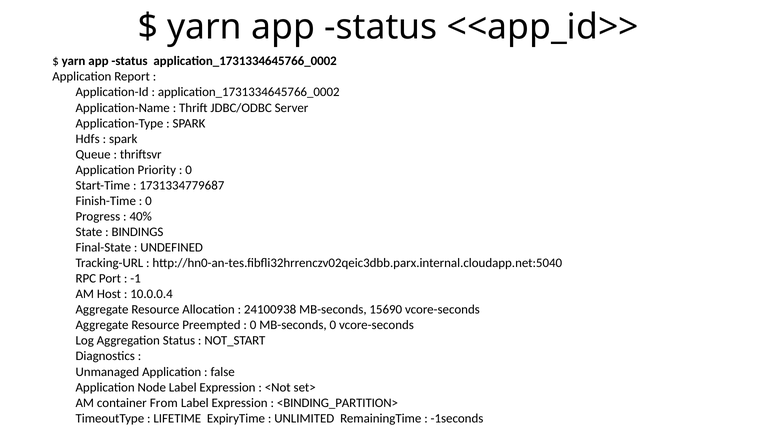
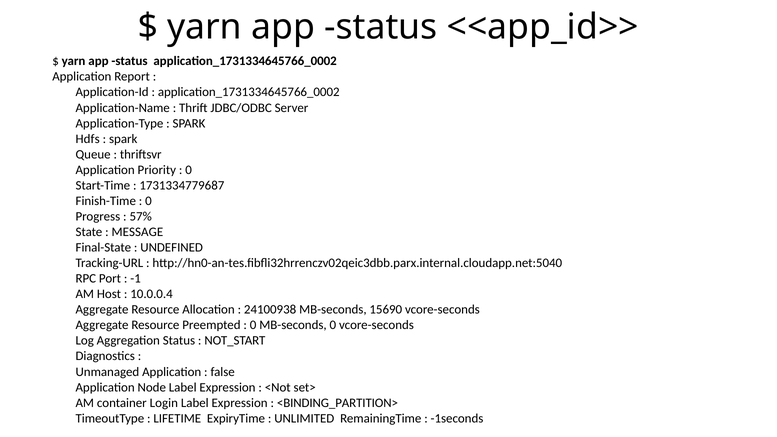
40%: 40% -> 57% (141, 216)
BINDINGS: BINDINGS -> MESSAGE (137, 232)
From: From -> Login (164, 403)
